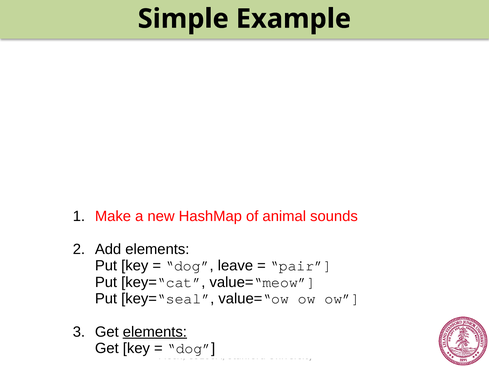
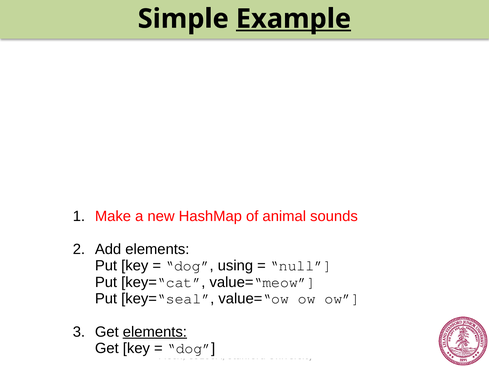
Example underline: none -> present (293, 19)
leave: leave -> using (235, 266)
pair: pair -> null (301, 266)
